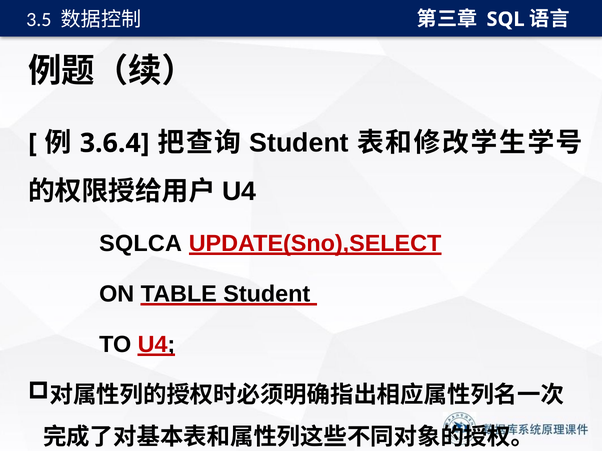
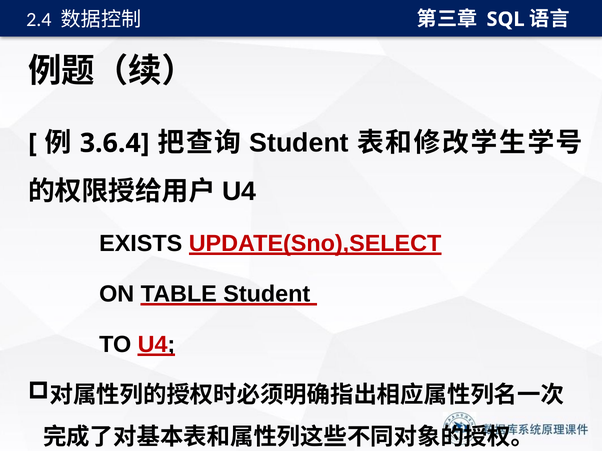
3.5: 3.5 -> 2.4 (39, 20)
SQLCA: SQLCA -> EXISTS (141, 244)
